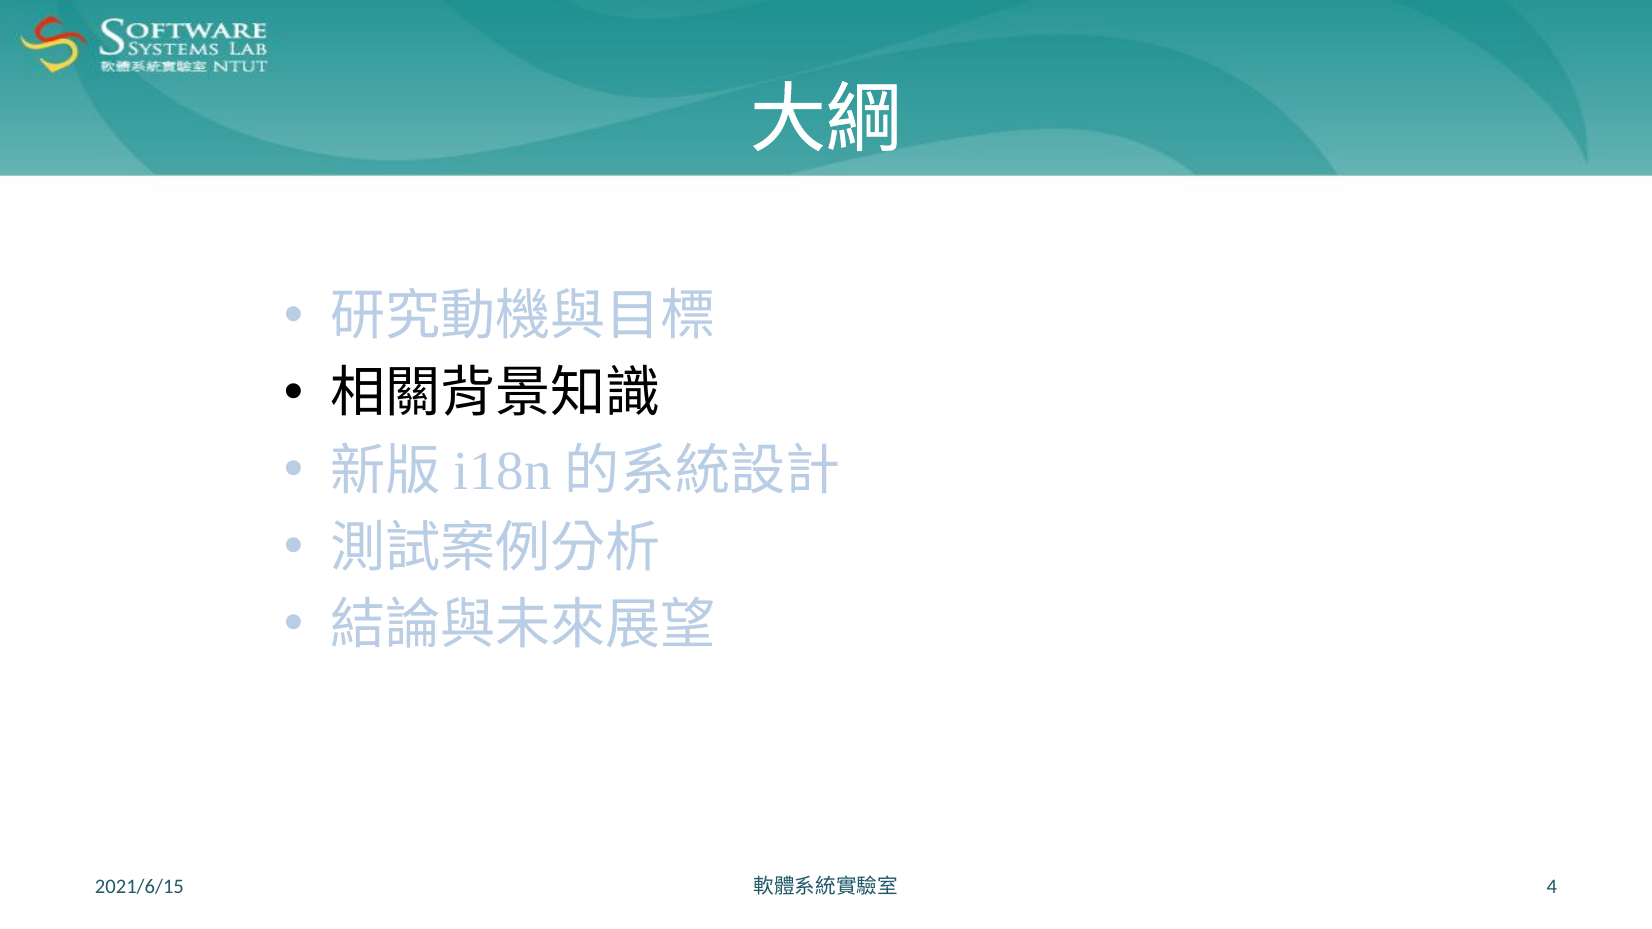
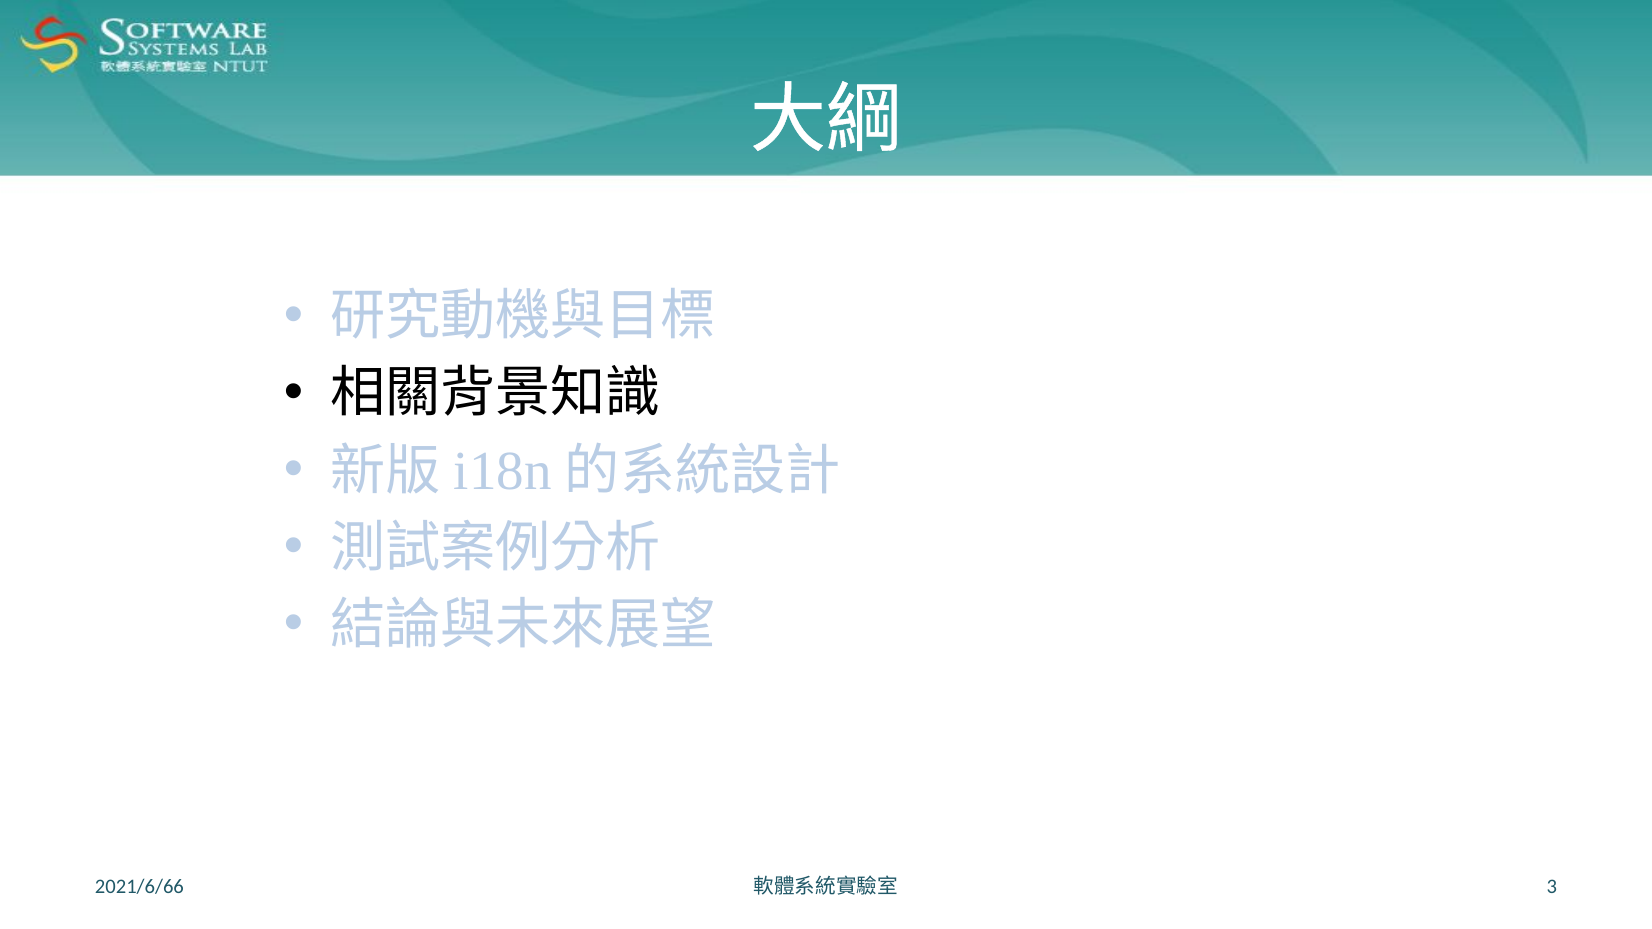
2021/6/15: 2021/6/15 -> 2021/6/66 (139, 887)
4: 4 -> 3 (1552, 887)
